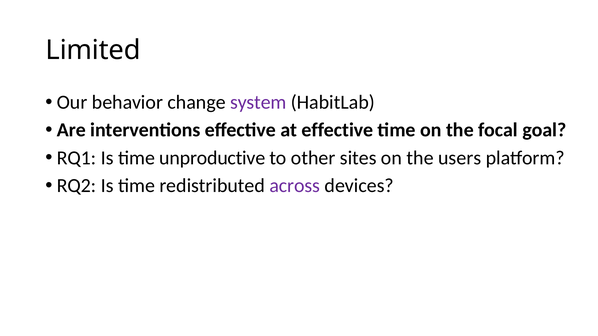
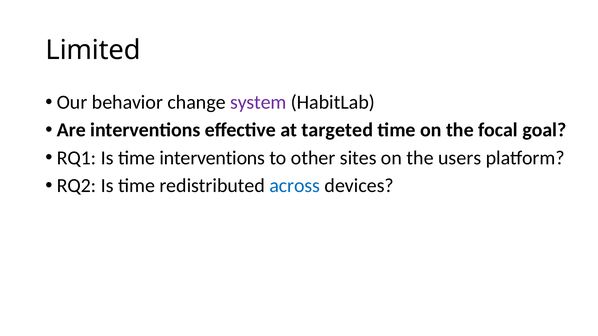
at effective: effective -> targeted (337, 130)
time unproductive: unproductive -> interventions (212, 158)
across colour: purple -> blue (295, 186)
